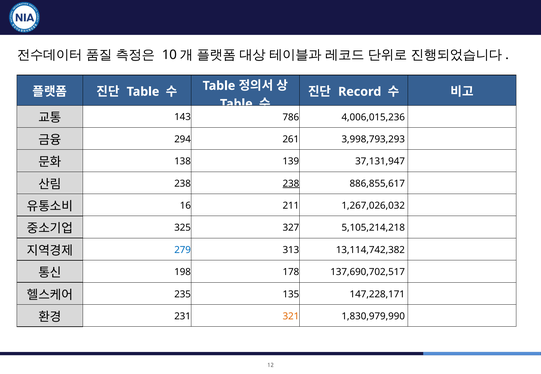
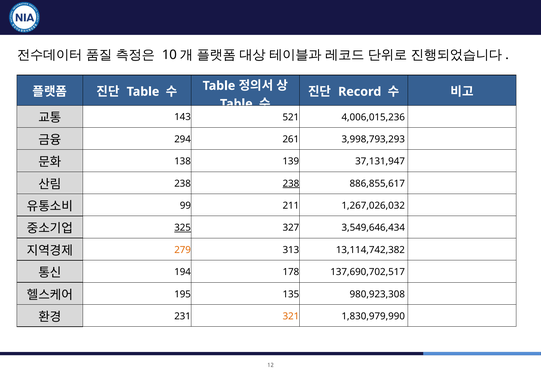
786: 786 -> 521 (291, 117)
16: 16 -> 99 (185, 206)
325 underline: none -> present (183, 228)
5,105,214,218: 5,105,214,218 -> 3,549,646,434 (373, 228)
279 colour: blue -> orange (183, 250)
198: 198 -> 194 (183, 272)
235: 235 -> 195 (183, 295)
147,228,171: 147,228,171 -> 980,923,308 (377, 295)
